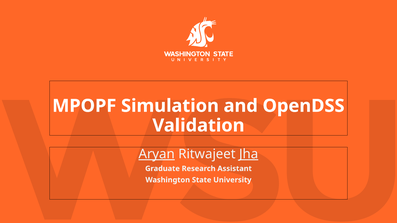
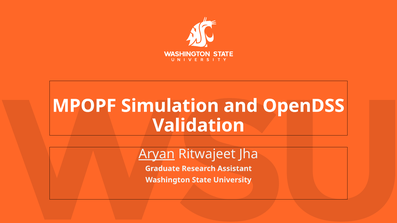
Jha underline: present -> none (249, 154)
